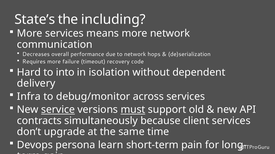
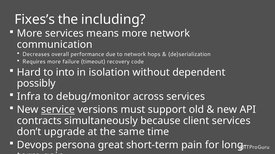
State’s: State’s -> Fixes’s (35, 20)
delivery: delivery -> possibly (36, 84)
must underline: present -> none (133, 110)
learn: learn -> great (111, 146)
